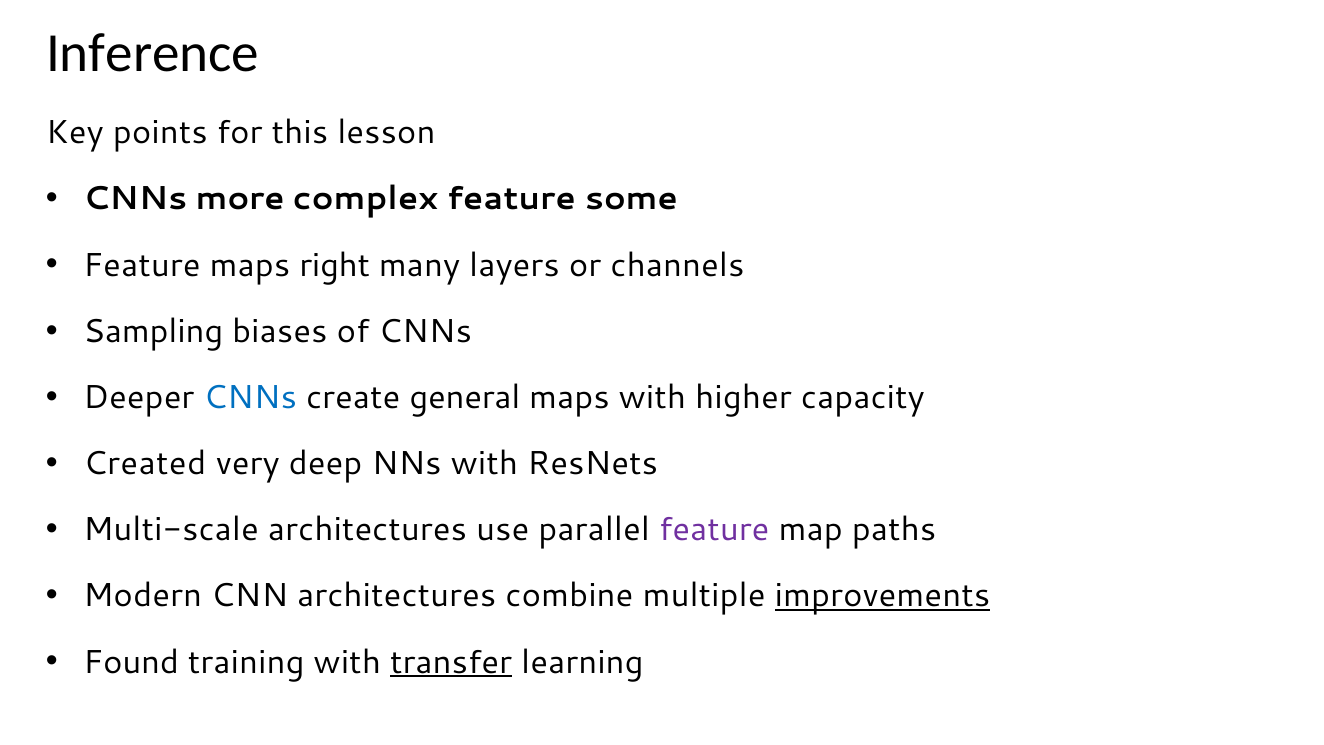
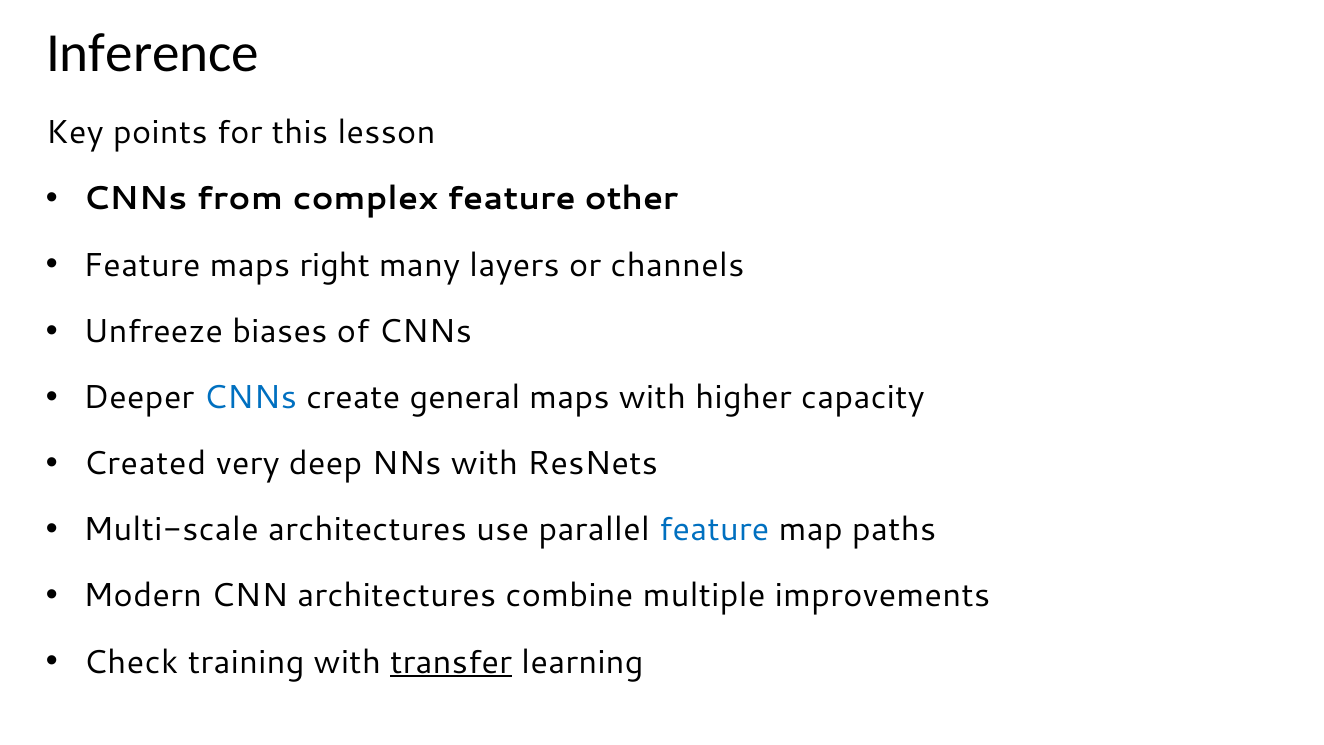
more: more -> from (240, 199)
some: some -> other (631, 199)
Sampling: Sampling -> Unfreeze (153, 331)
feature colour: purple -> blue (714, 530)
improvements underline: present -> none (882, 596)
Found: Found -> Check (131, 662)
